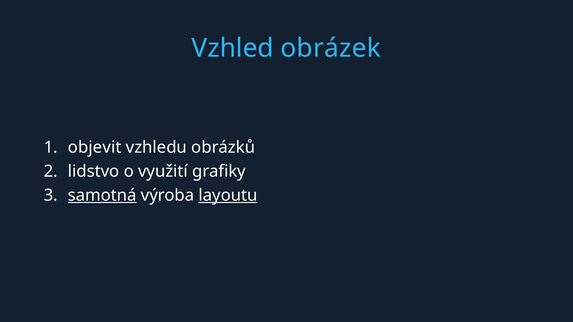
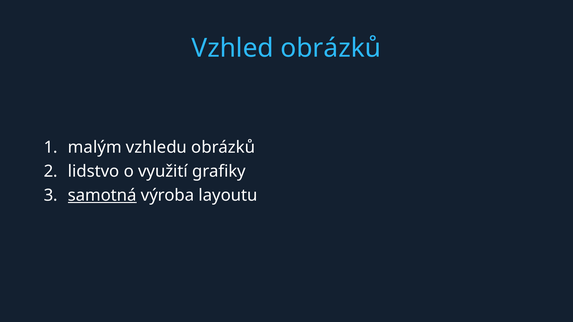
Vzhled obrázek: obrázek -> obrázků (331, 48)
objevit: objevit -> malým (95, 147)
layoutu underline: present -> none (228, 195)
